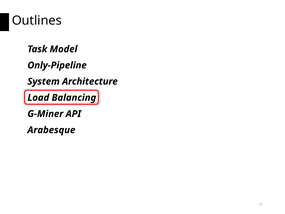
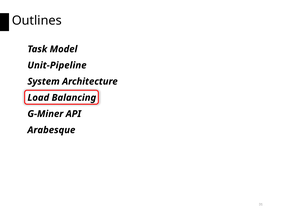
Only-Pipeline: Only-Pipeline -> Unit-Pipeline (57, 65)
